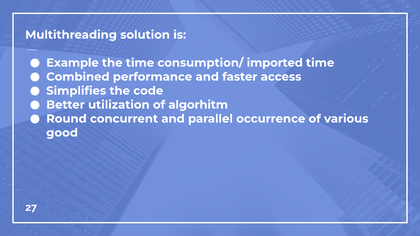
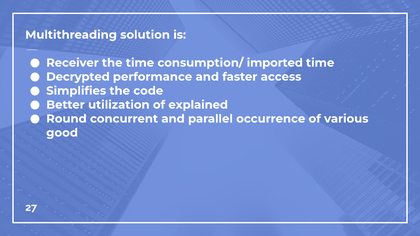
Example: Example -> Receiver (72, 63)
Combined: Combined -> Decrypted (78, 77)
algorhitm: algorhitm -> explained (198, 105)
